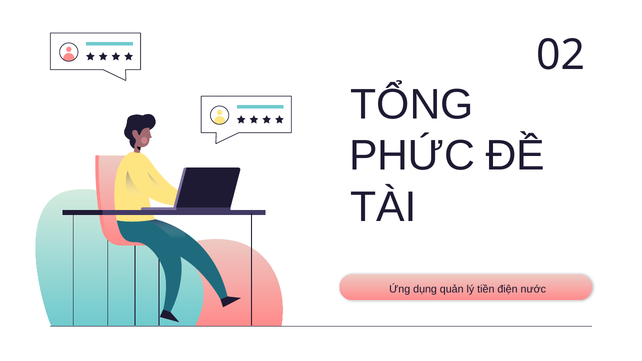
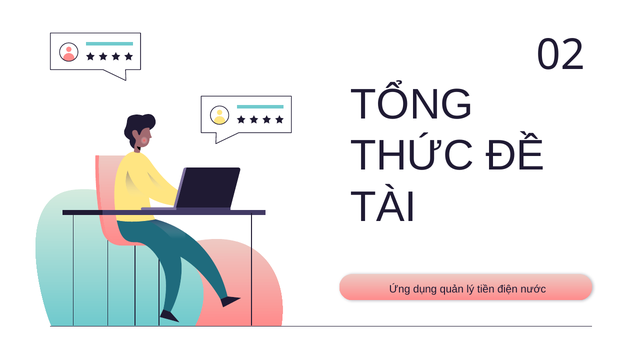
PHỨC: PHỨC -> THỨC (412, 156)
